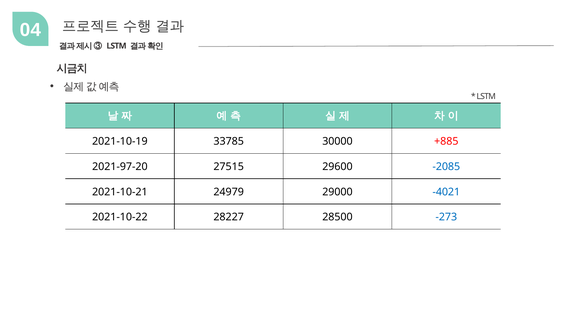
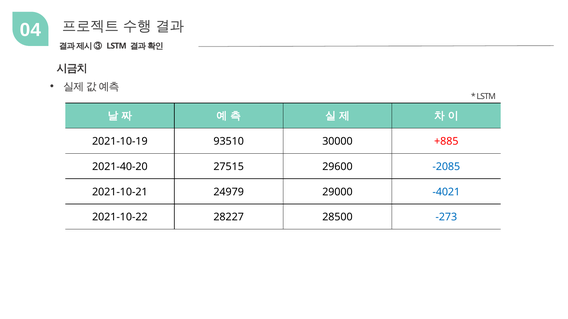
33785: 33785 -> 93510 (229, 142)
2021-97-20: 2021-97-20 -> 2021-40-20 (120, 167)
